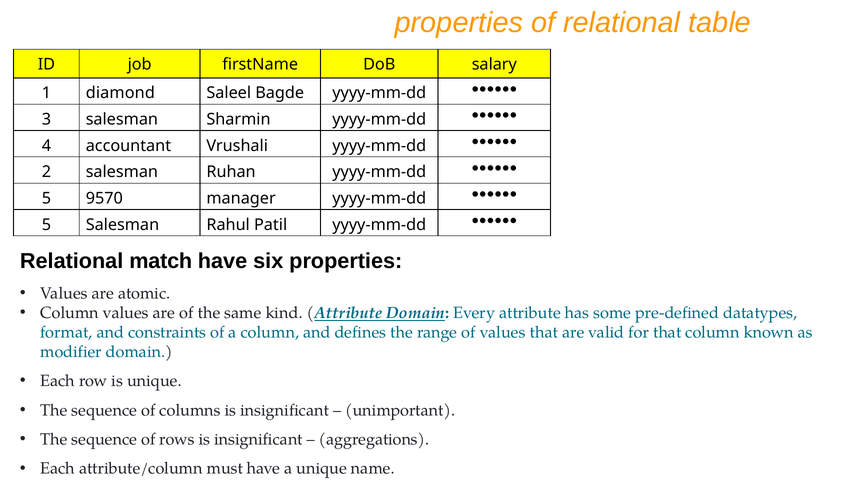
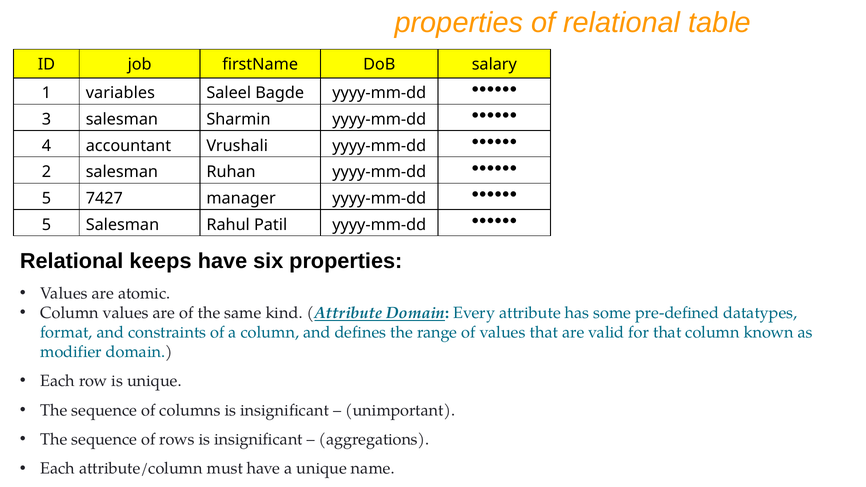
diamond: diamond -> variables (120, 93)
9570: 9570 -> 7427 (104, 198)
match: match -> keeps (160, 261)
